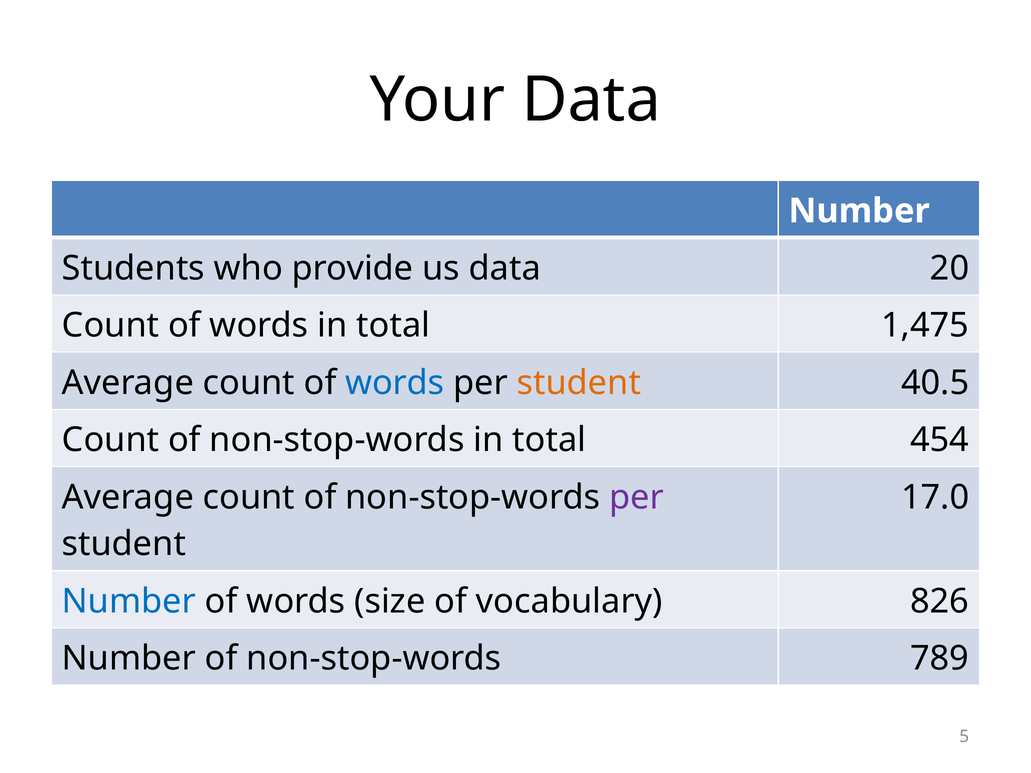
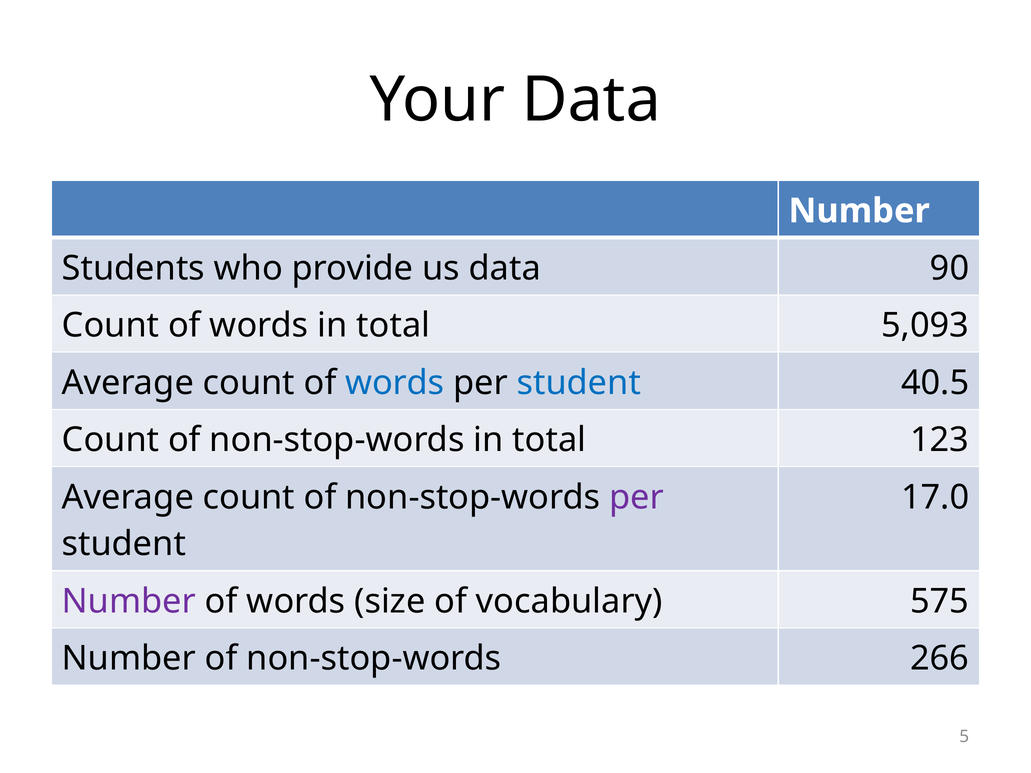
20: 20 -> 90 (950, 268)
1,475: 1,475 -> 5,093 (925, 326)
student colour: orange -> blue (579, 383)
454: 454 -> 123 (940, 440)
Number colour: blue -> purple (129, 602)
826: 826 -> 575 (940, 602)
789: 789 -> 266 (940, 659)
